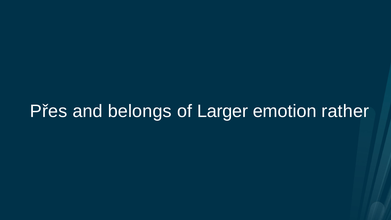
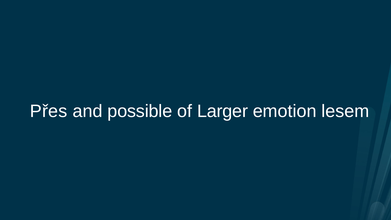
belongs: belongs -> possible (140, 111)
rather: rather -> lesem (345, 111)
